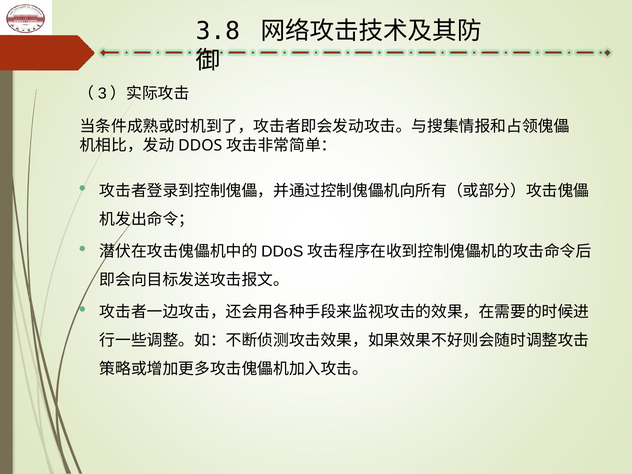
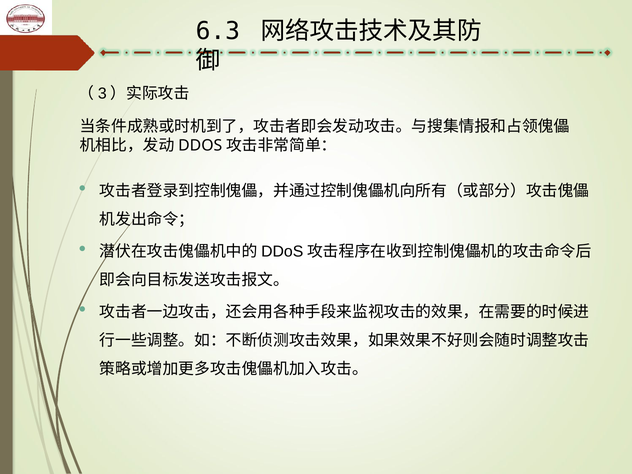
3.8: 3.8 -> 6.3 (218, 31)
